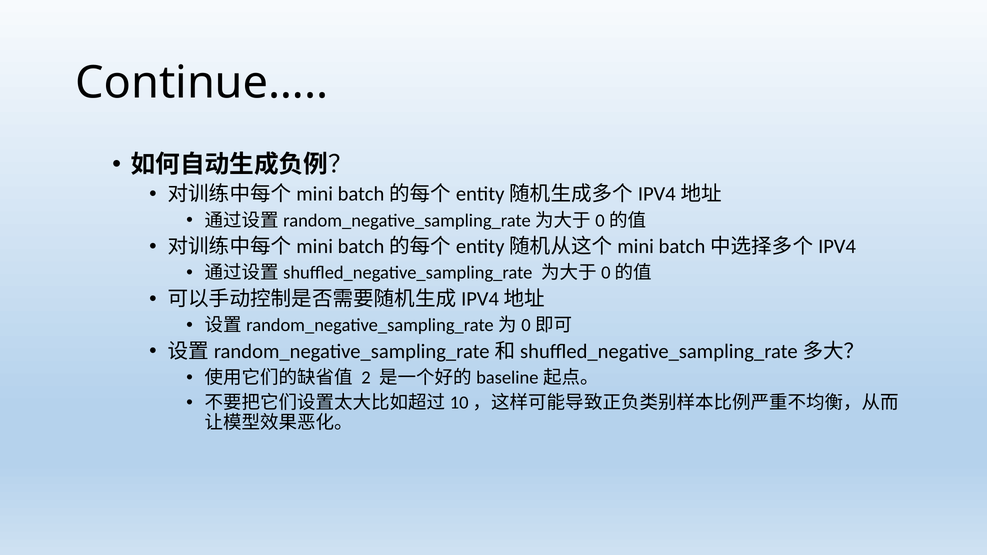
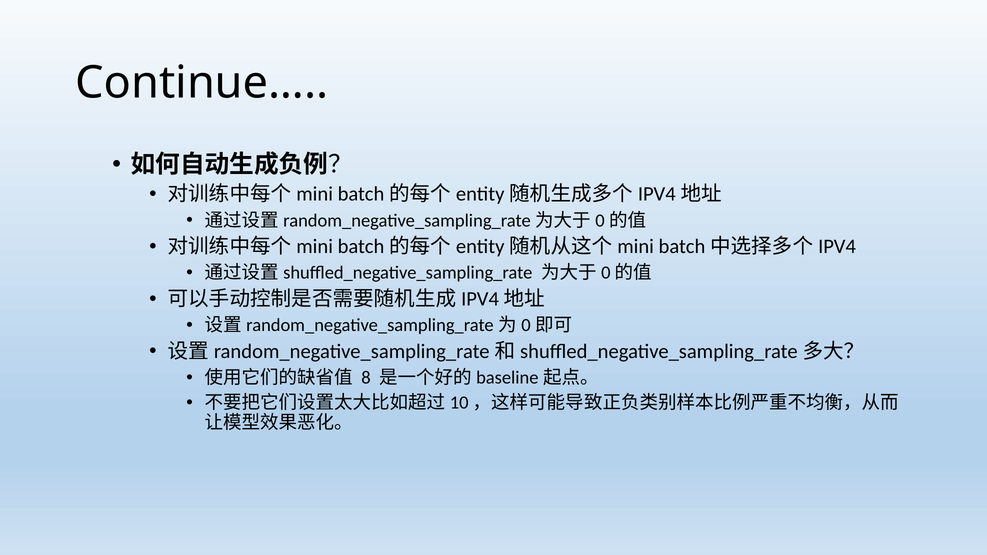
2: 2 -> 8 (366, 378)
